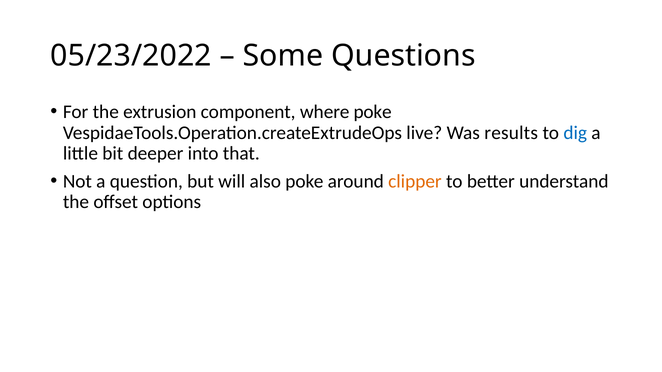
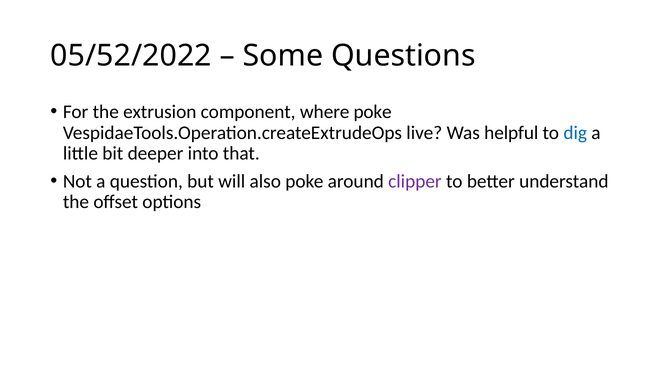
05/23/2022: 05/23/2022 -> 05/52/2022 (131, 56)
results: results -> helpful (511, 133)
clipper colour: orange -> purple (415, 181)
